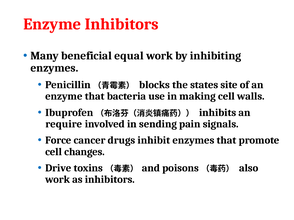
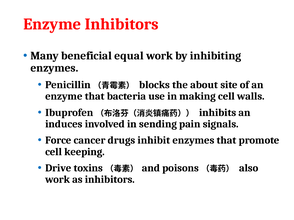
states: states -> about (204, 85)
require: require -> induces (64, 124)
changes: changes -> keeping (85, 152)
